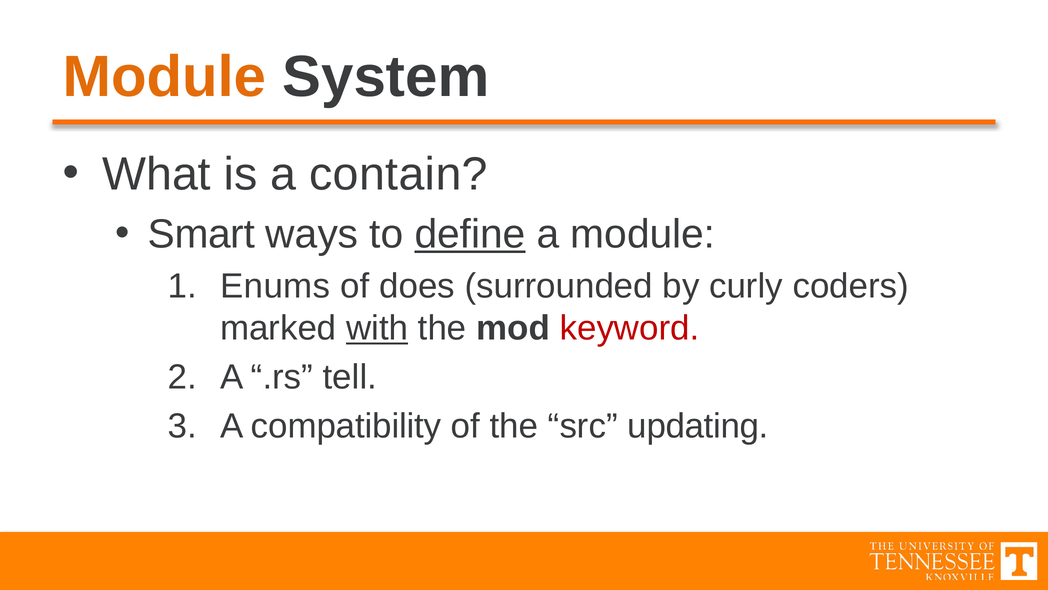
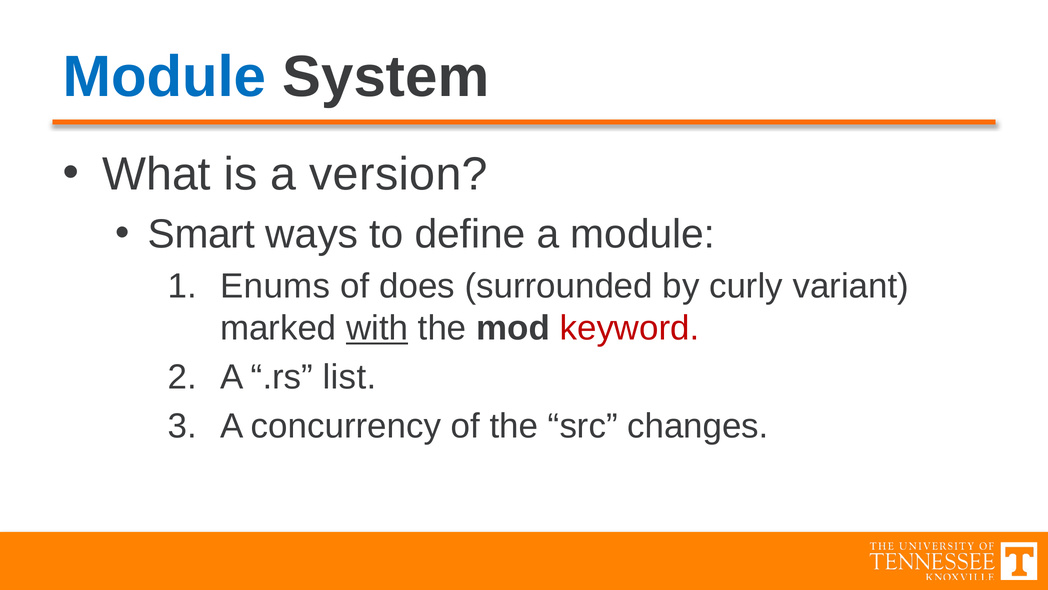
Module colour: orange -> blue (165, 77)
contain: contain -> version (399, 174)
define underline: present -> none (470, 234)
coders: coders -> variant (851, 286)
tell: tell -> list (350, 377)
compatibility: compatibility -> concurrency (346, 426)
updating: updating -> changes (698, 426)
